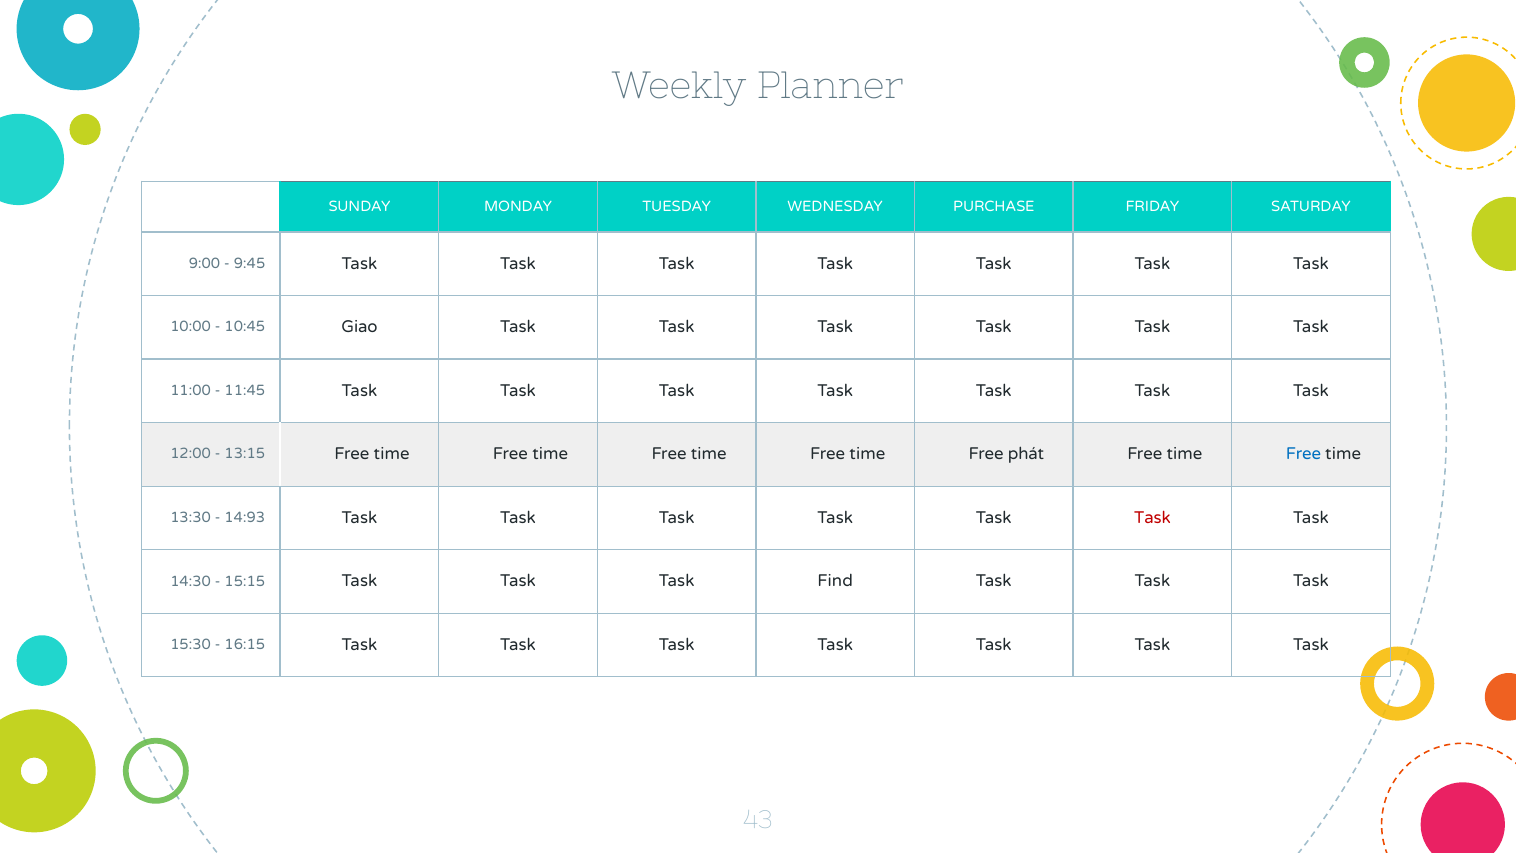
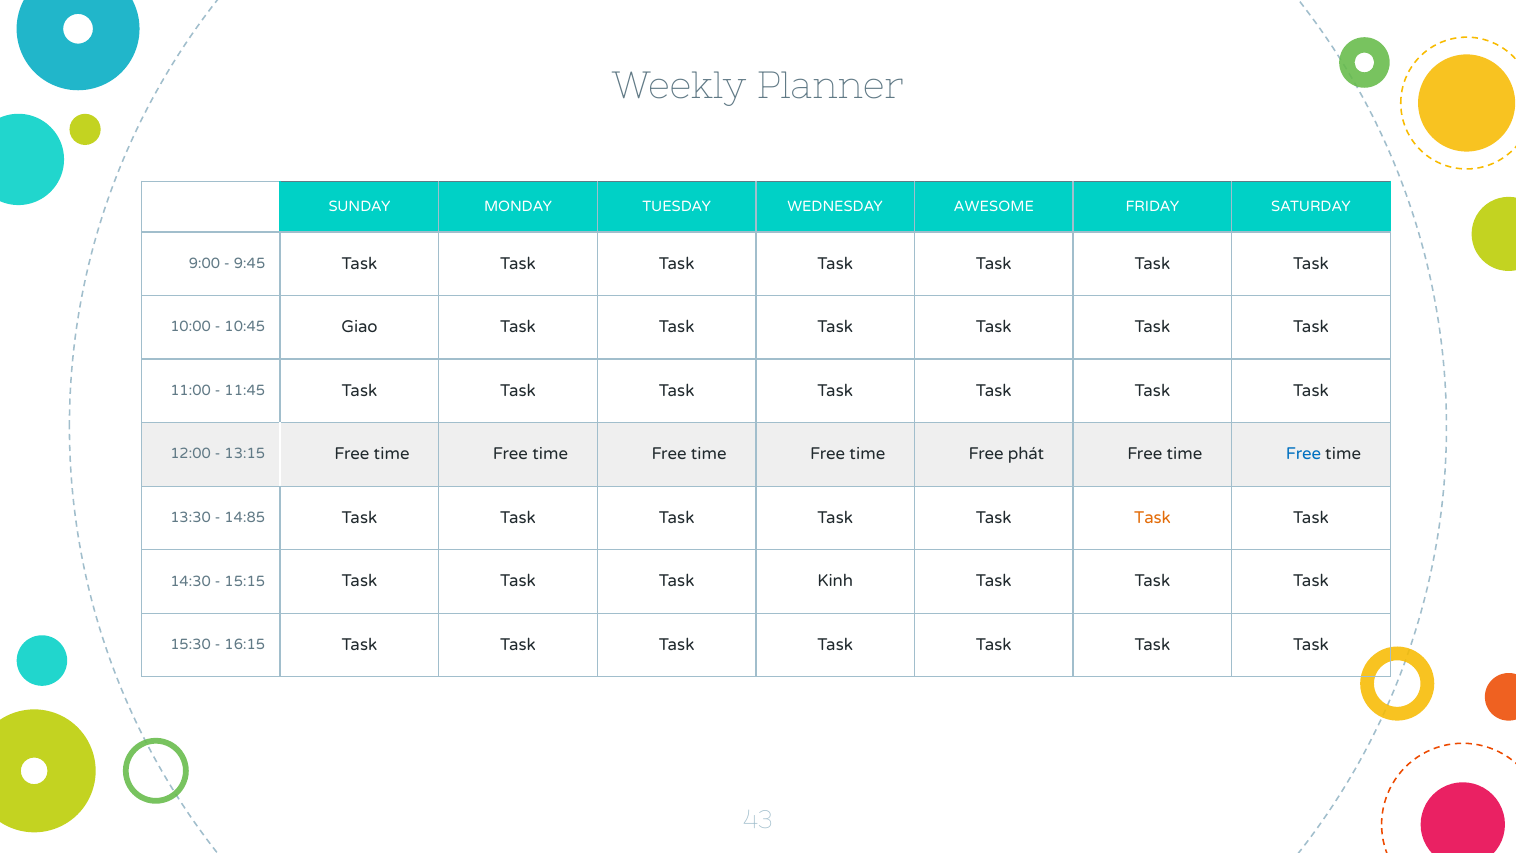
PURCHASE: PURCHASE -> AWESOME (994, 206)
14:93: 14:93 -> 14:85 (245, 517)
Task colour: red -> orange (1152, 518)
Find: Find -> Kinh (835, 581)
